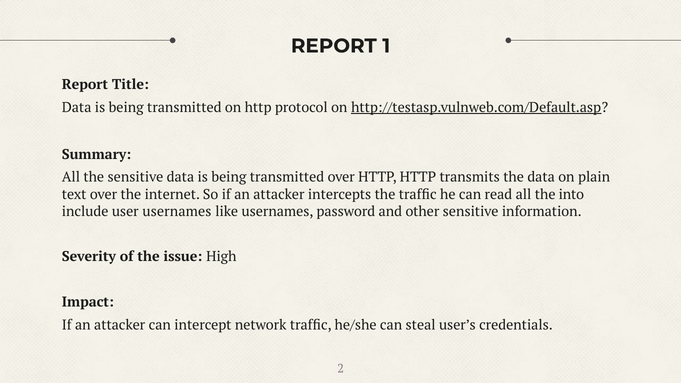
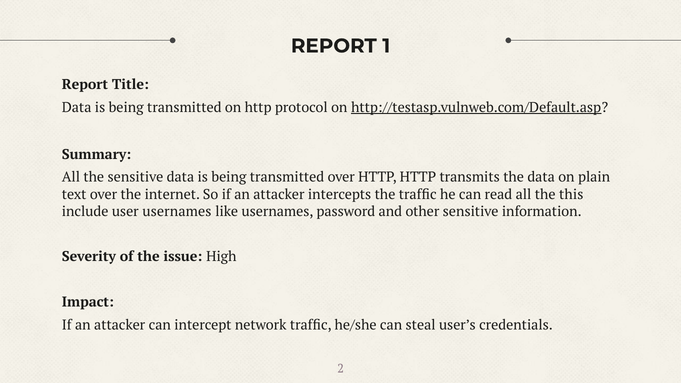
into: into -> this (571, 194)
